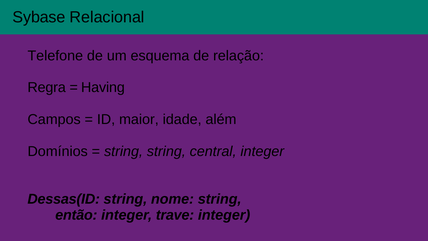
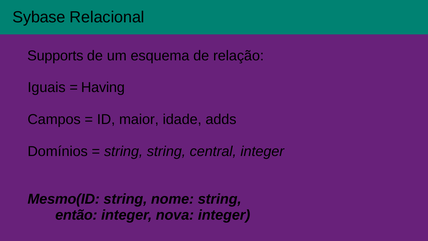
Telefone: Telefone -> Supports (55, 56)
Regra: Regra -> Iguais (47, 87)
além: além -> adds (221, 119)
Dessas(ID: Dessas(ID -> Mesmo(ID (64, 199)
trave: trave -> nova (175, 215)
